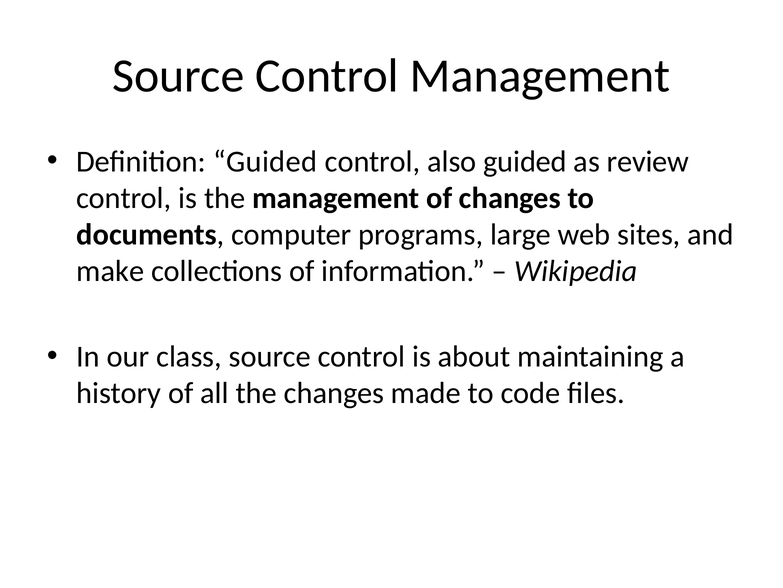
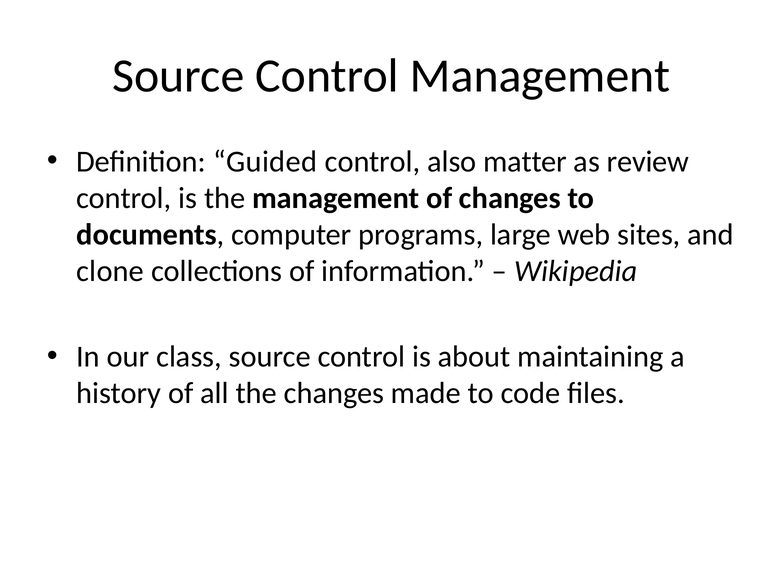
also guided: guided -> matter (525, 161)
make: make -> clone (110, 271)
